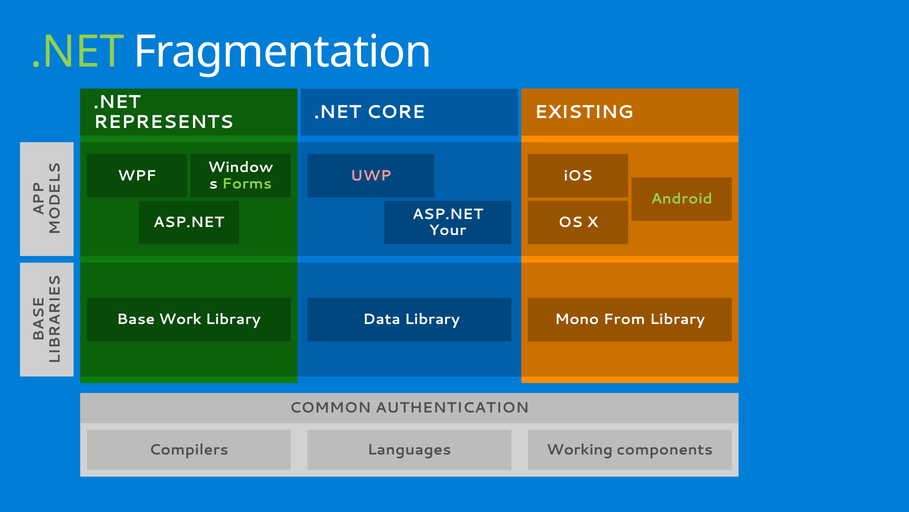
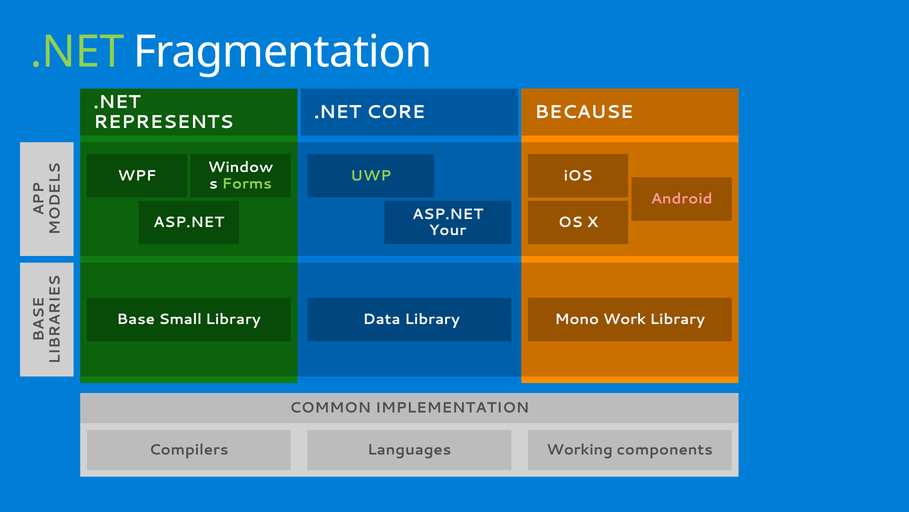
EXISTING: EXISTING -> BECAUSE (584, 112)
UWP colour: pink -> light green (371, 175)
Android colour: light green -> pink (682, 199)
Work: Work -> Small (180, 319)
From: From -> Work (624, 319)
AUTHENTICATION: AUTHENTICATION -> IMPLEMENTATION (452, 408)
